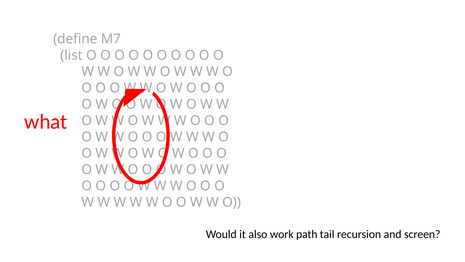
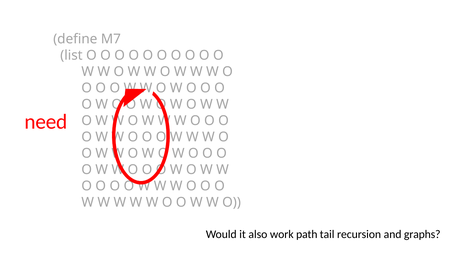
what: what -> need (46, 122)
screen: screen -> graphs (422, 234)
